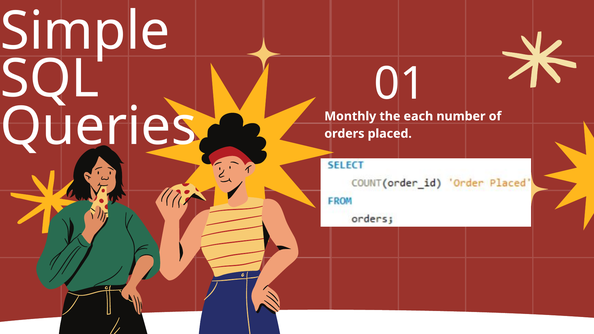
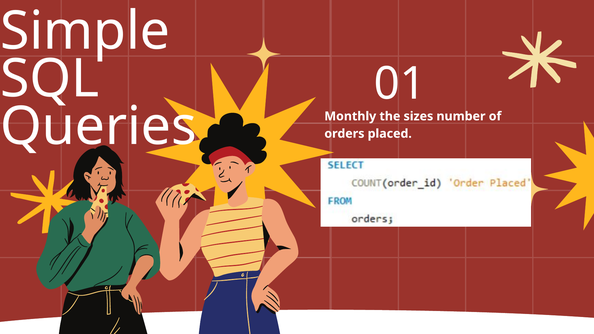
each: each -> sizes (418, 116)
